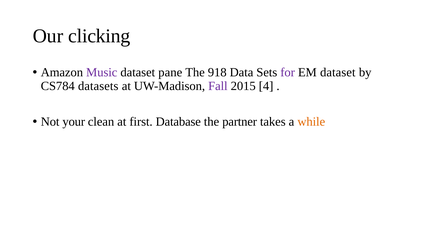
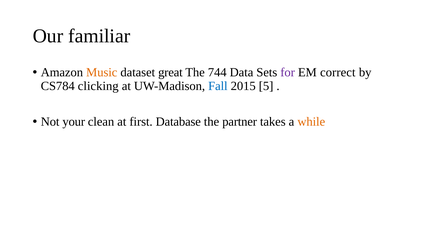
clicking: clicking -> familiar (99, 36)
Music colour: purple -> orange (102, 73)
pane: pane -> great (170, 73)
918: 918 -> 744 (217, 73)
EM dataset: dataset -> correct (338, 73)
datasets: datasets -> clicking (98, 86)
Fall colour: purple -> blue (218, 86)
4: 4 -> 5 (266, 86)
